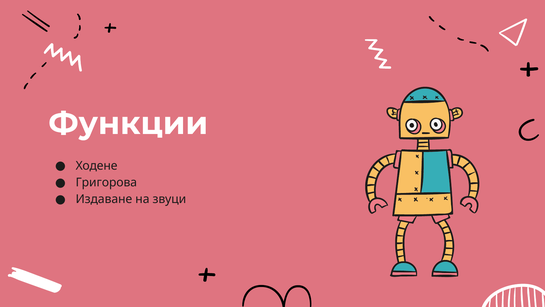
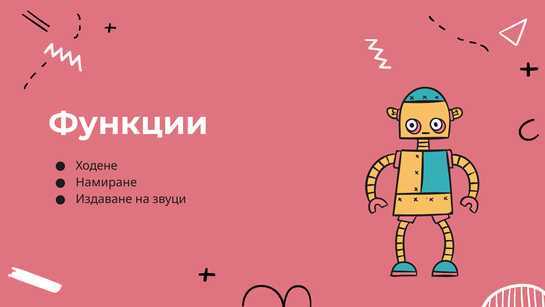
Григорова: Григорова -> Намиране (106, 182)
